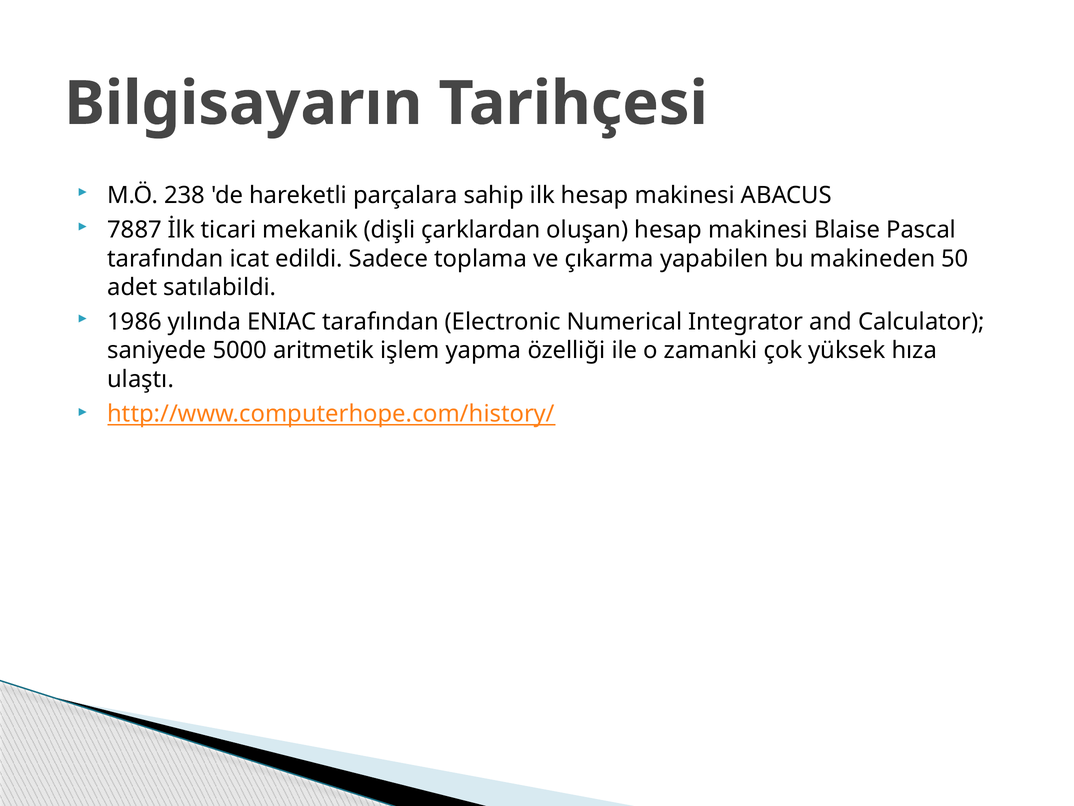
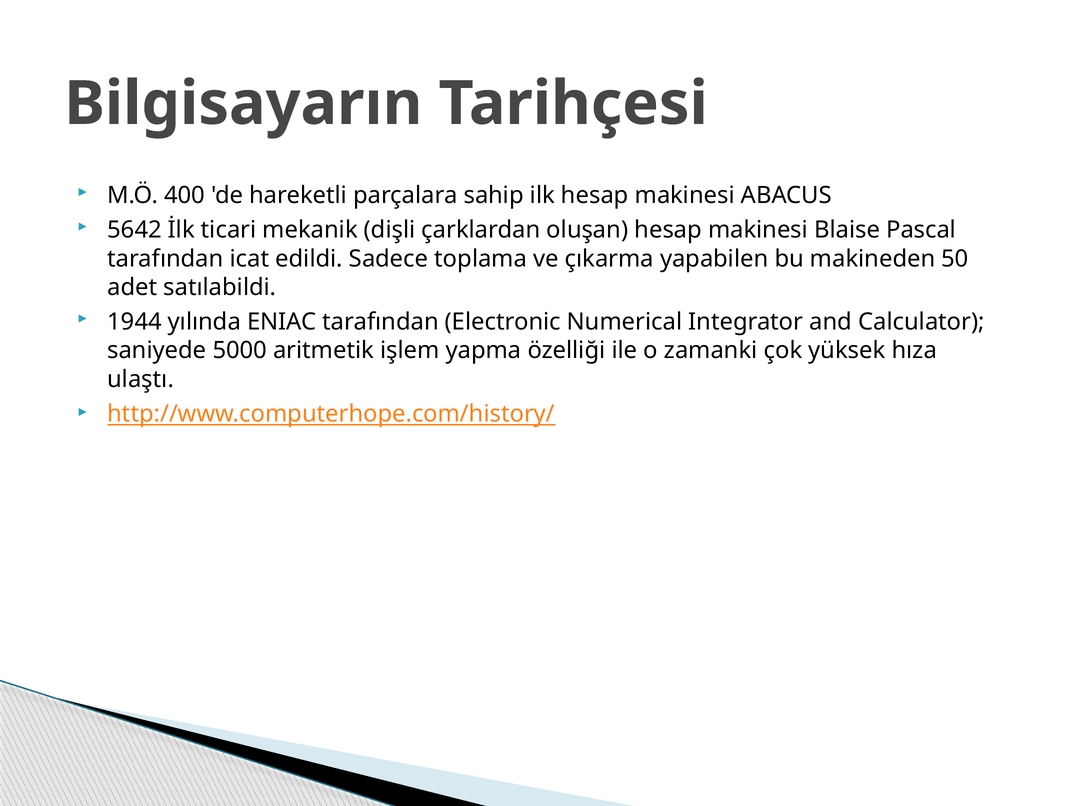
238: 238 -> 400 (185, 195)
7887: 7887 -> 5642 (135, 230)
1986: 1986 -> 1944 (135, 322)
